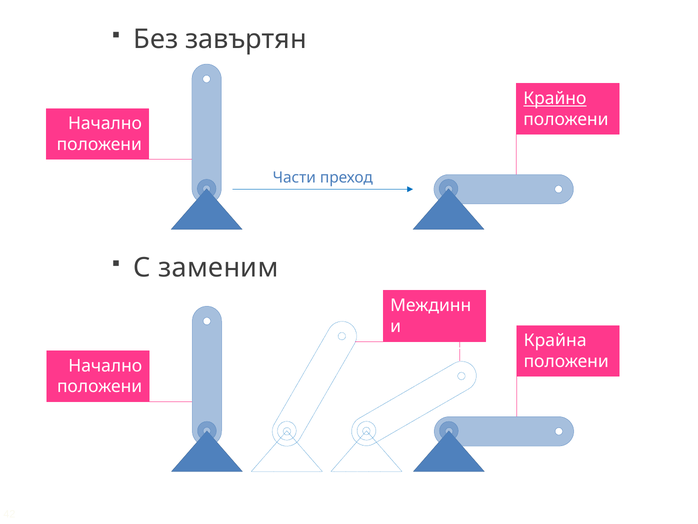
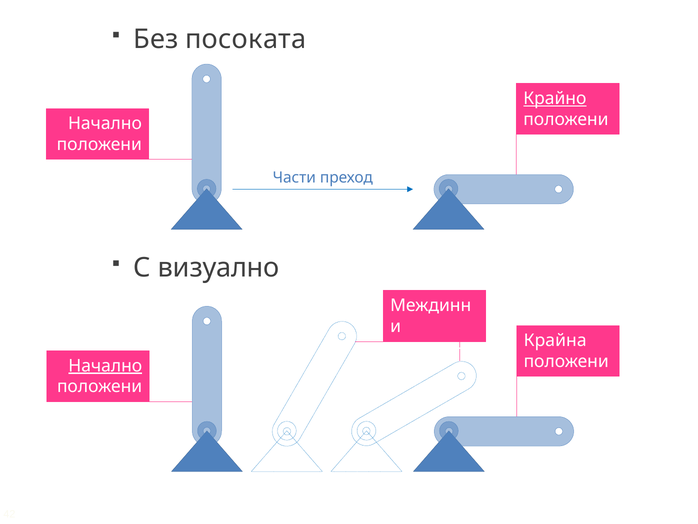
завъртян: завъртян -> посоката (246, 39)
заменим: заменим -> визуално (219, 267)
Начално underline: none -> present (105, 365)
